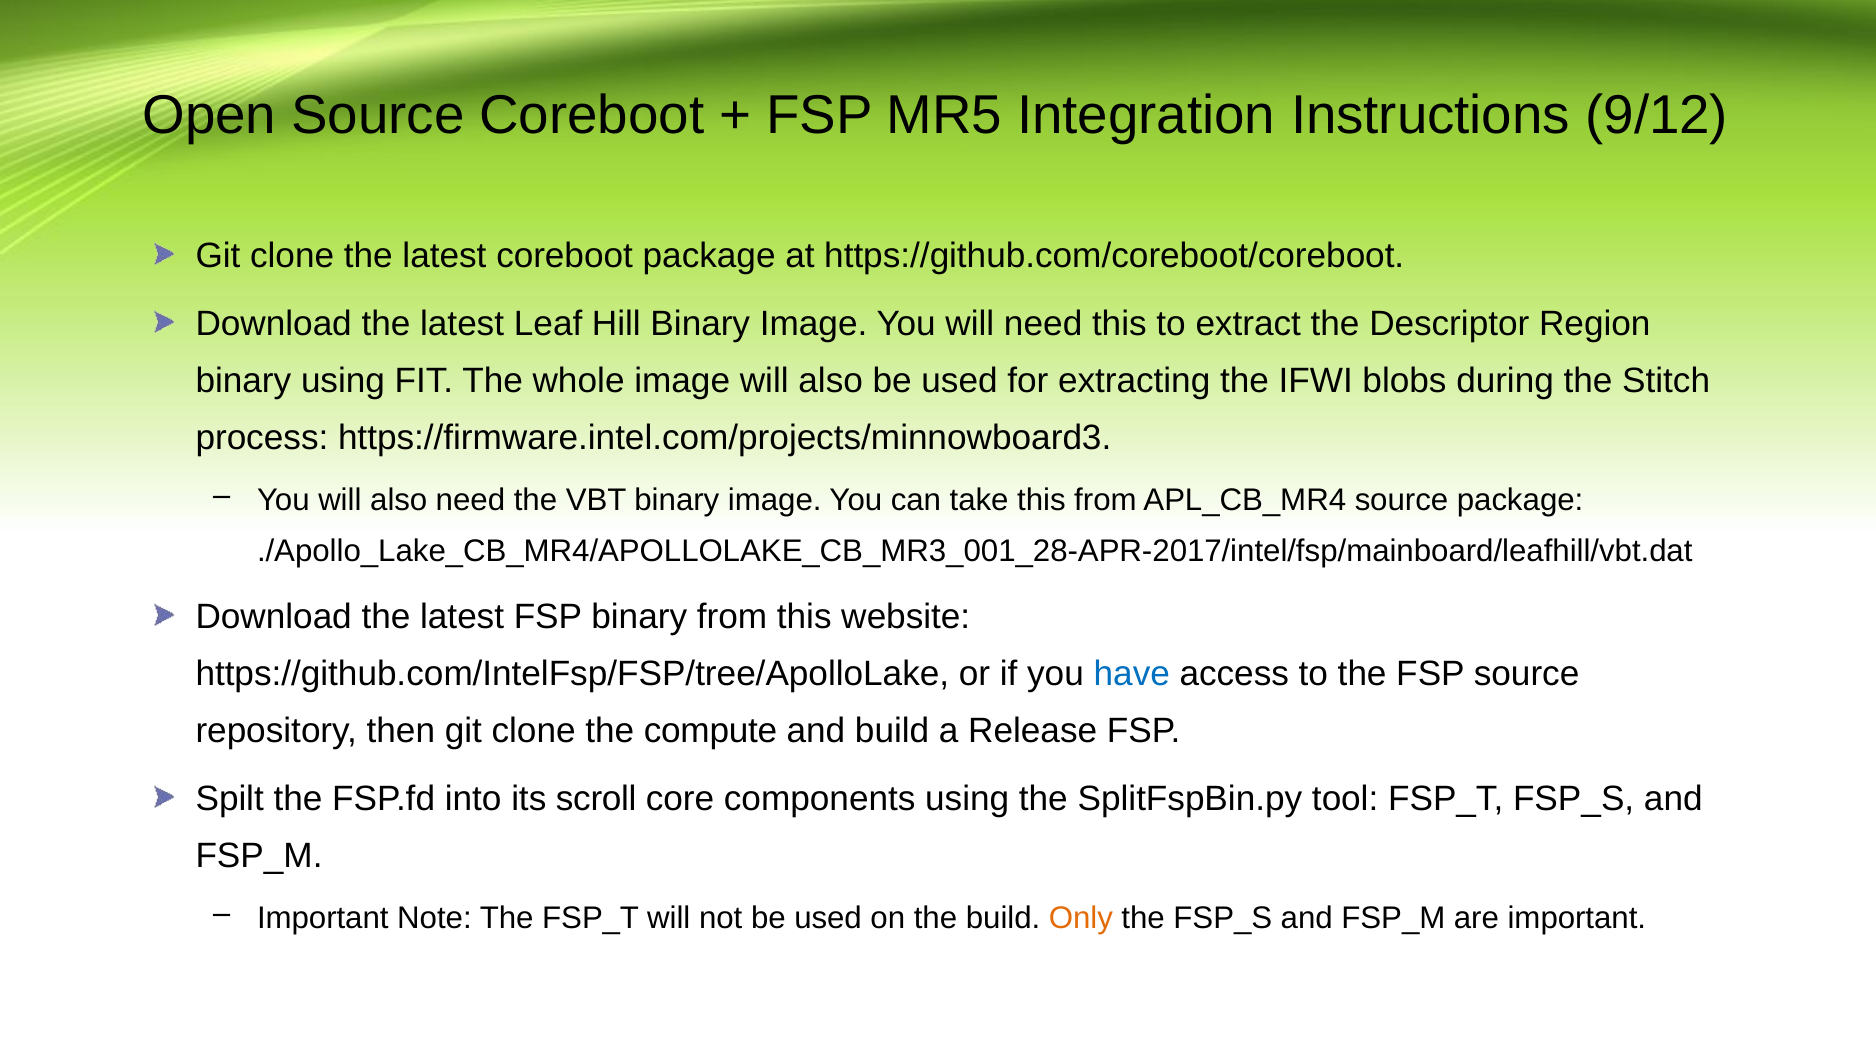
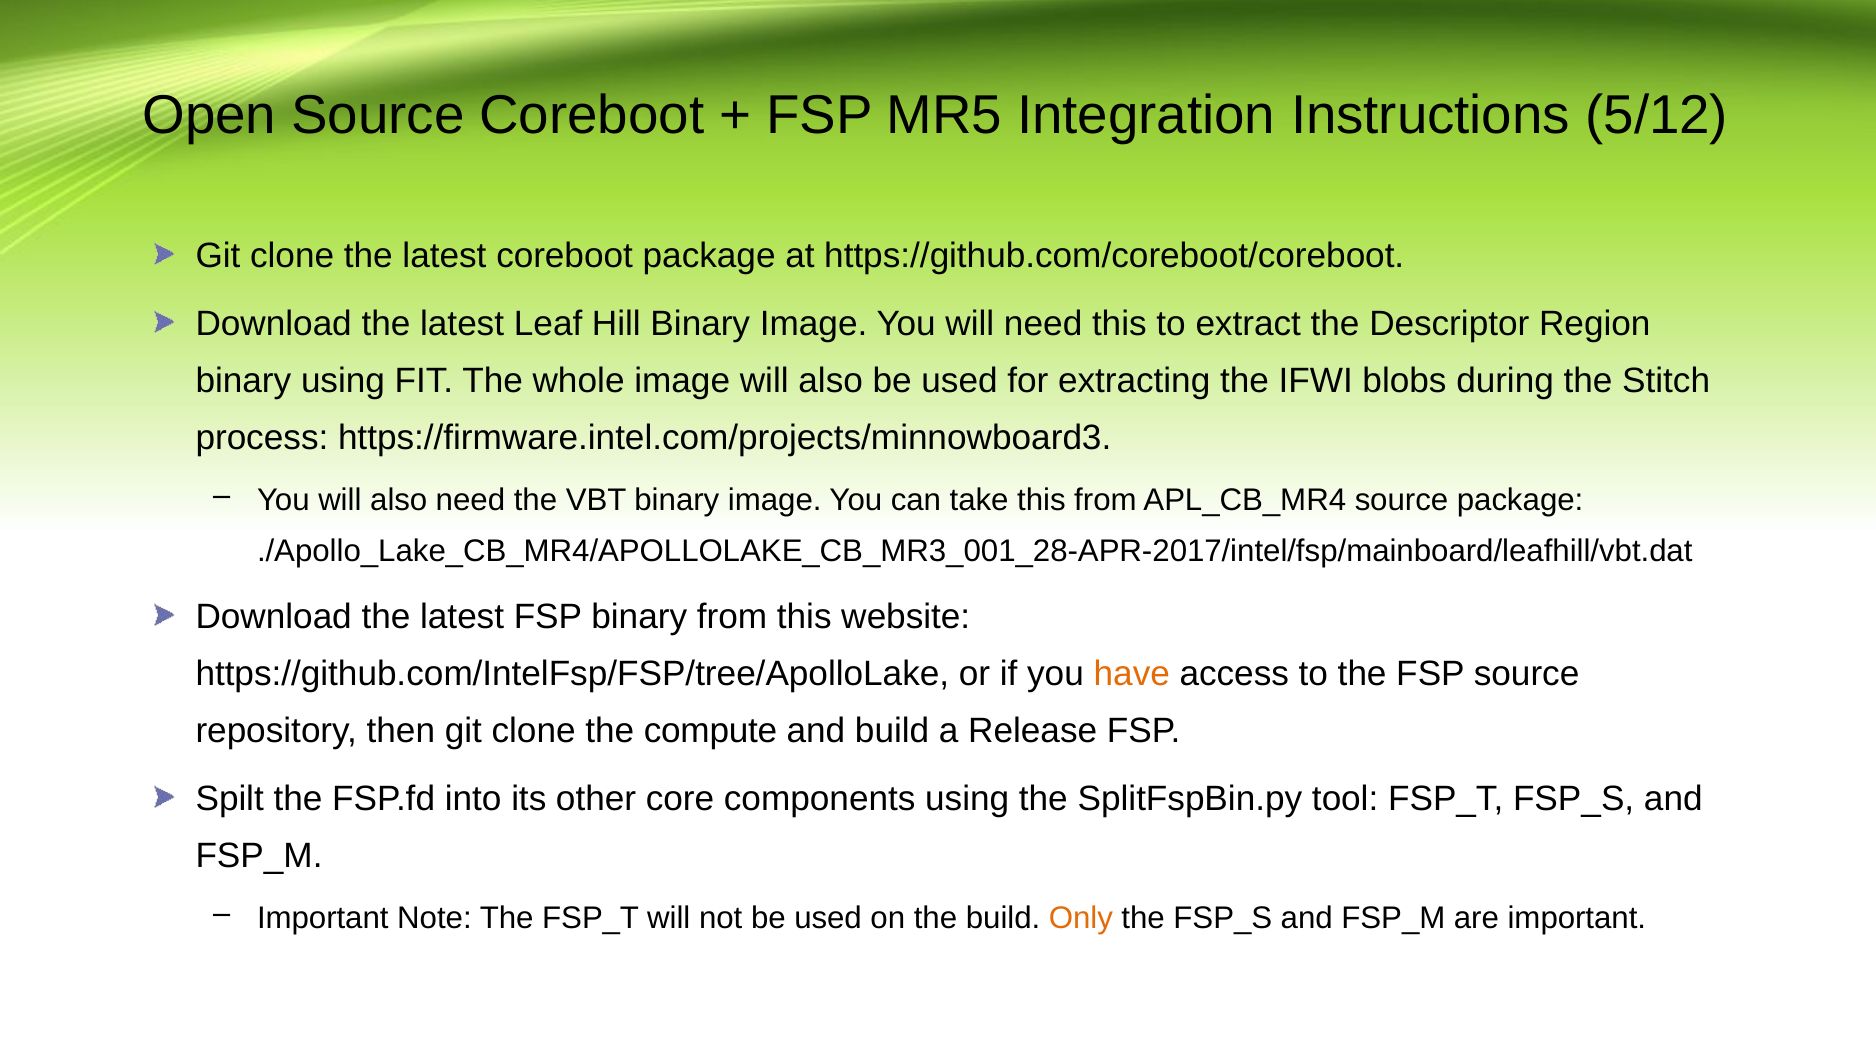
9/12: 9/12 -> 5/12 (1657, 115)
have colour: blue -> orange (1132, 674)
scroll: scroll -> other (596, 799)
